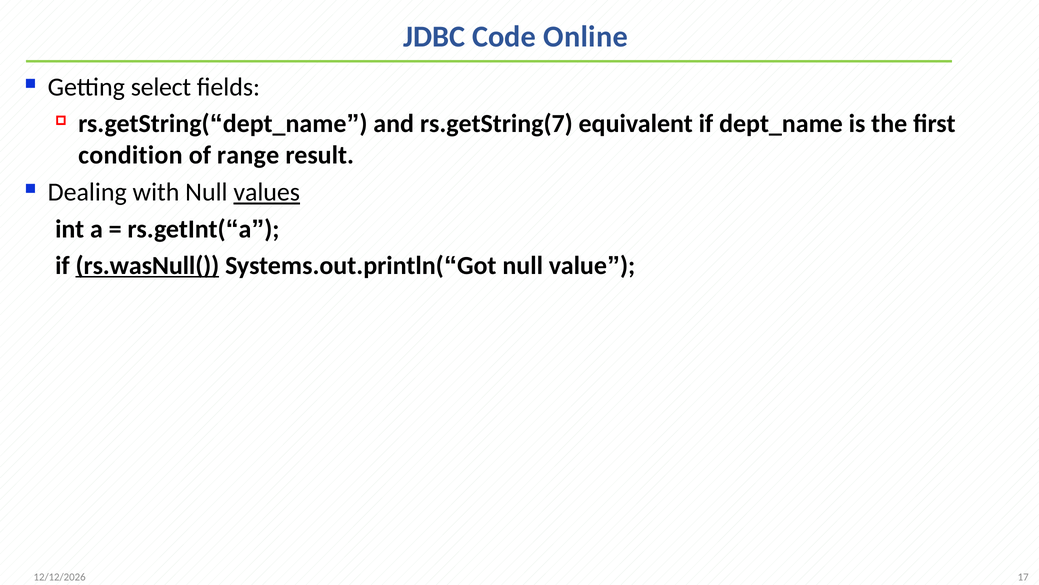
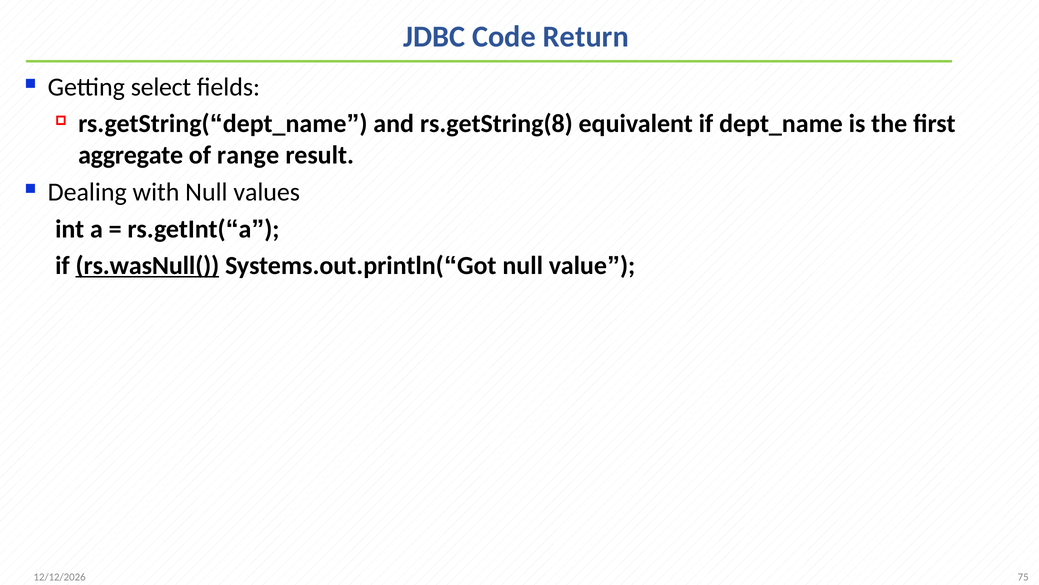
Online: Online -> Return (586, 37)
rs.getString(7: rs.getString(7 -> rs.getString(8 (496, 124)
condition: condition -> aggregate (131, 155)
values underline: present -> none (267, 192)
17: 17 -> 75 (1023, 577)
